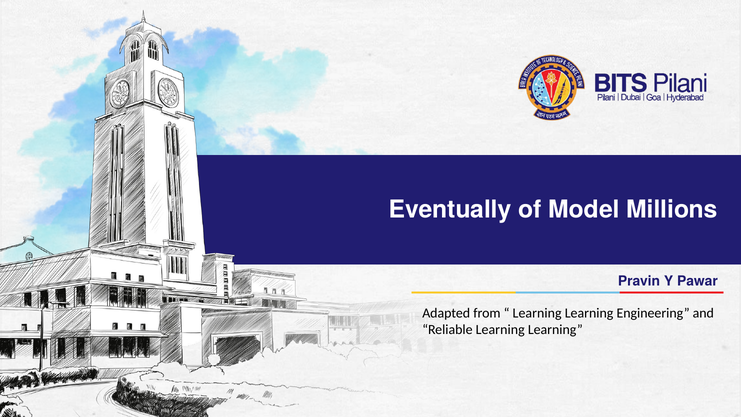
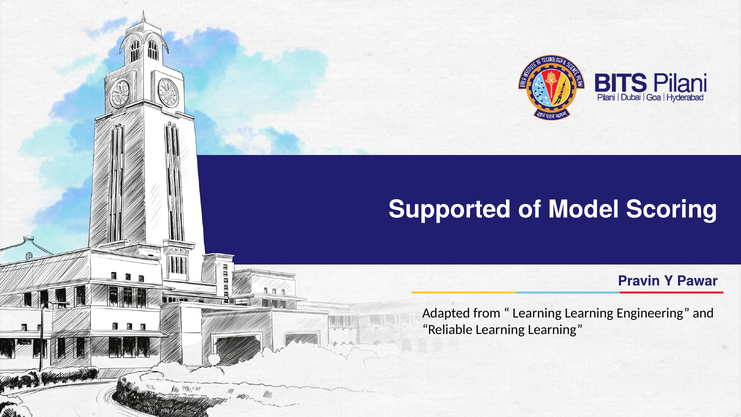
Eventually: Eventually -> Supported (450, 209)
Millions: Millions -> Scoring (672, 209)
